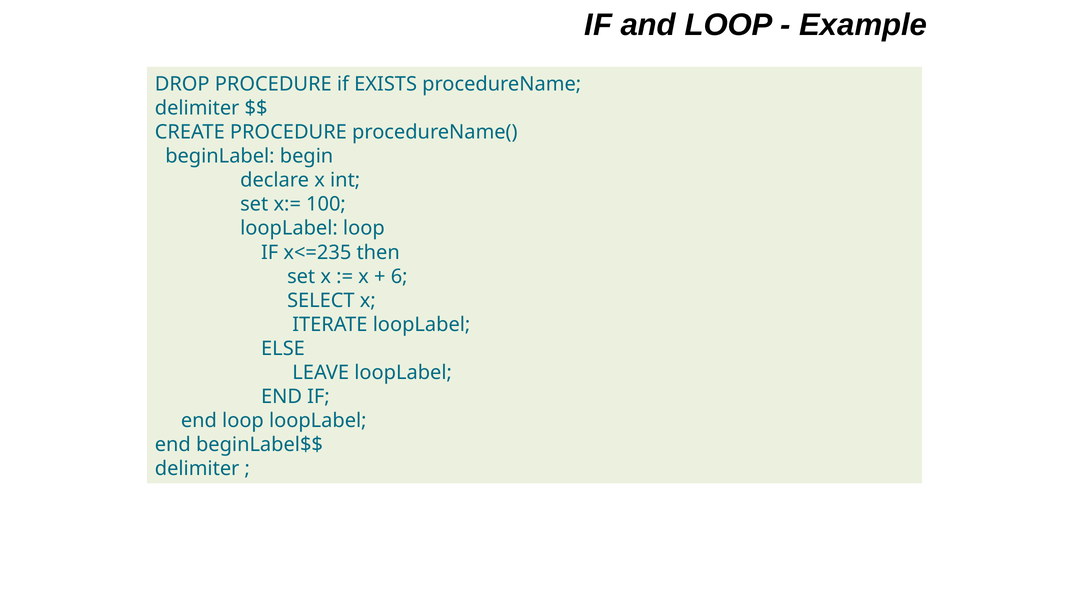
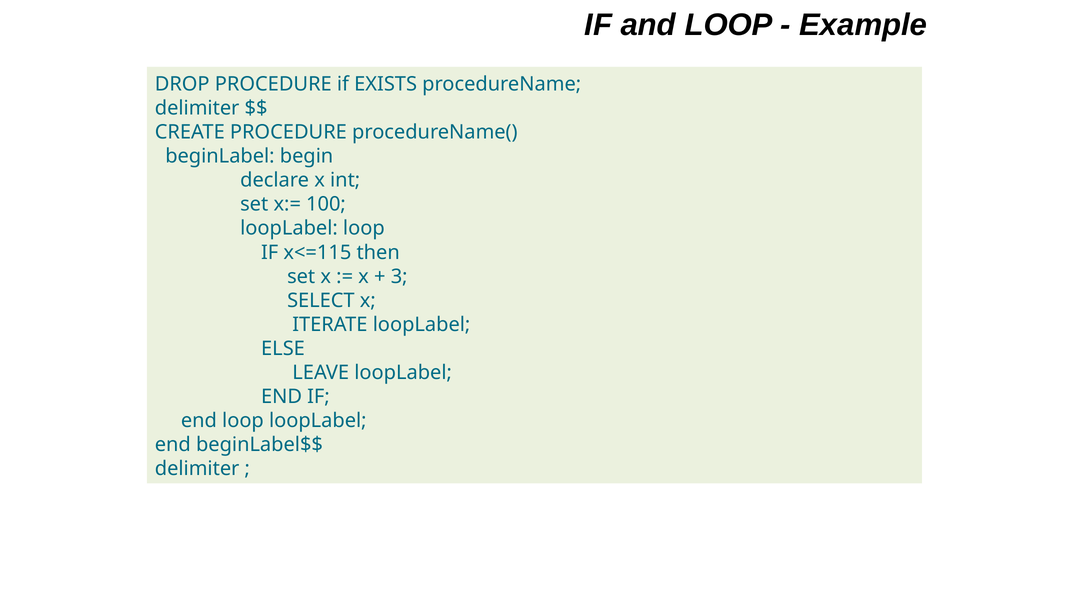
x<=235: x<=235 -> x<=115 (317, 253)
6: 6 -> 3 (399, 277)
